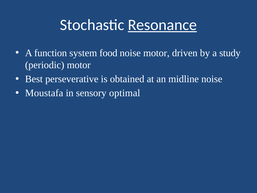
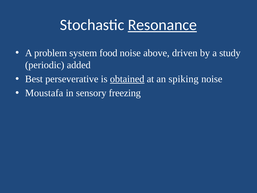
function: function -> problem (51, 53)
noise motor: motor -> above (156, 53)
periodic motor: motor -> added (79, 65)
obtained underline: none -> present (127, 79)
midline: midline -> spiking (184, 79)
optimal: optimal -> freezing (125, 93)
